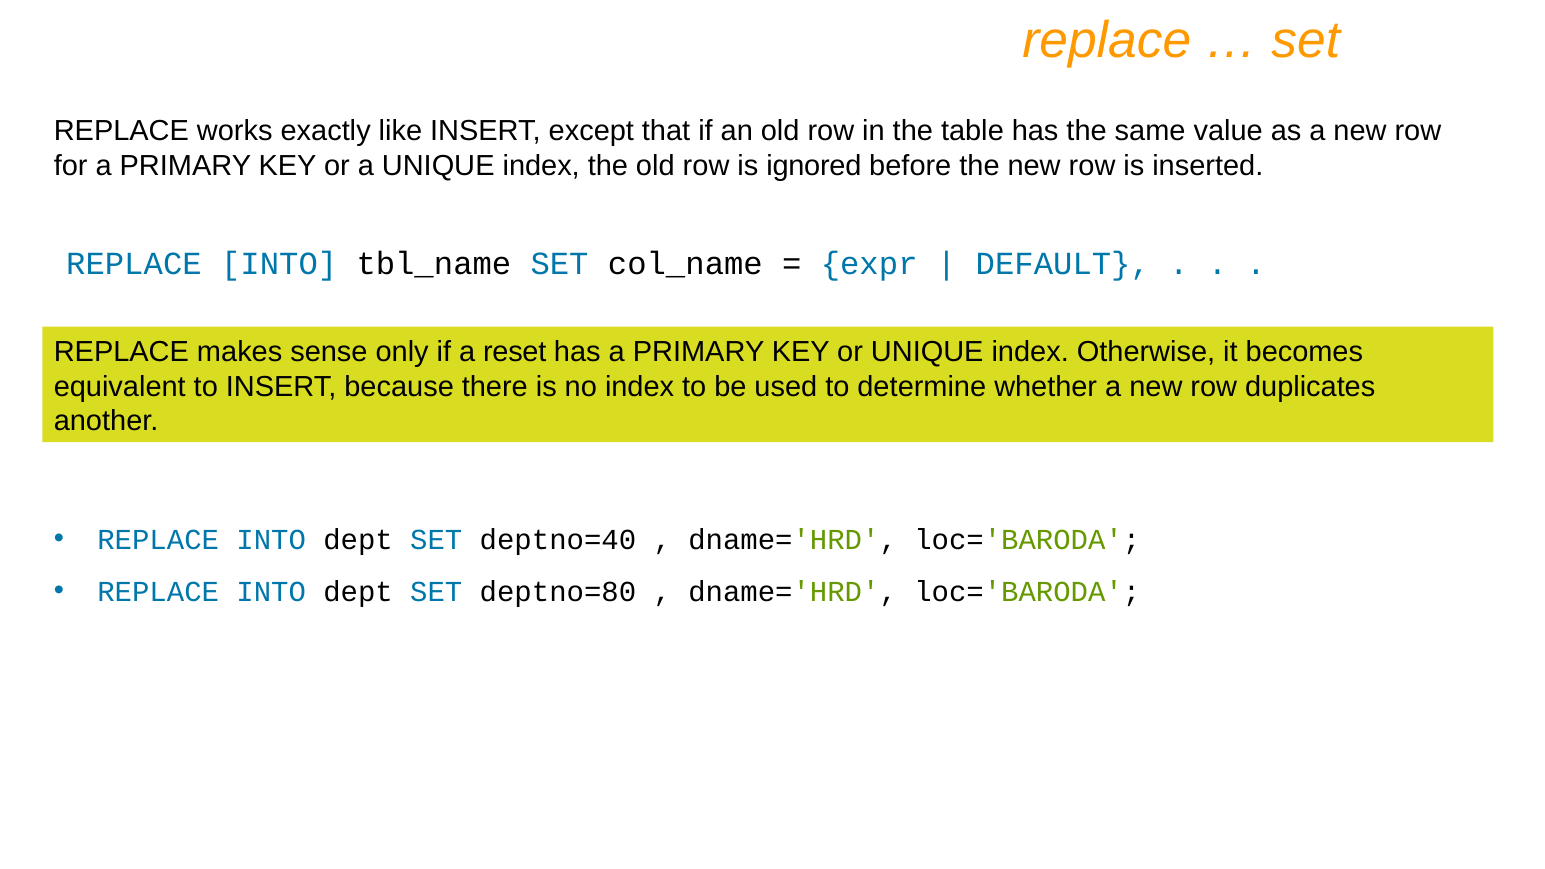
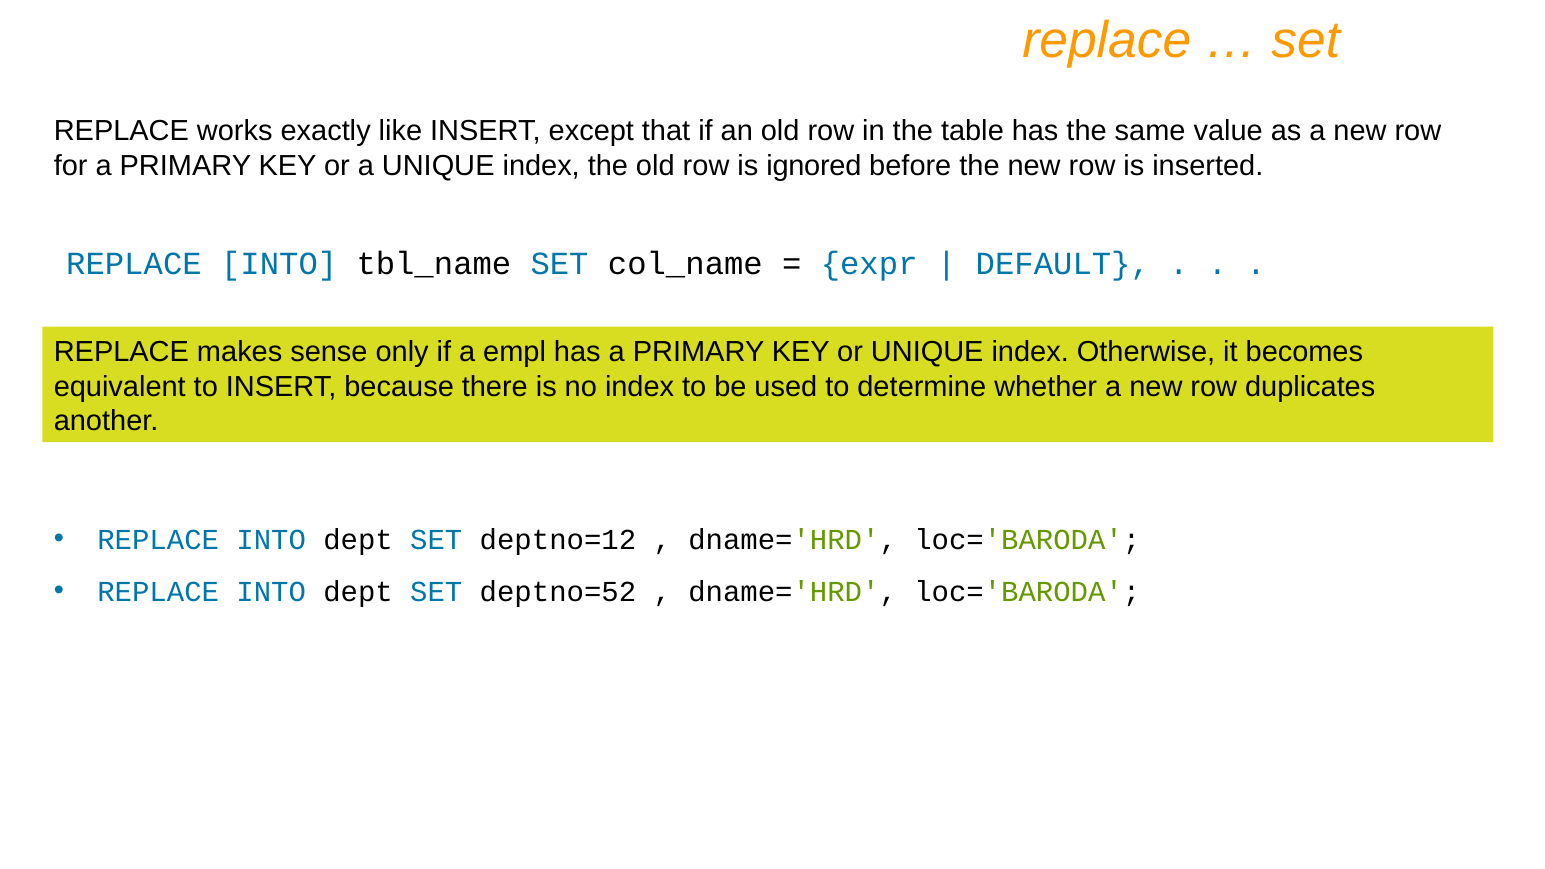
reset: reset -> empl (515, 352)
deptno=40: deptno=40 -> deptno=12 (558, 540)
deptno=80: deptno=80 -> deptno=52 (558, 592)
